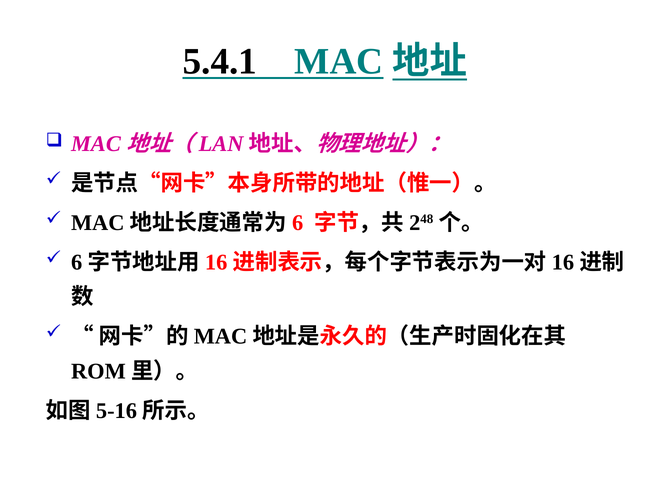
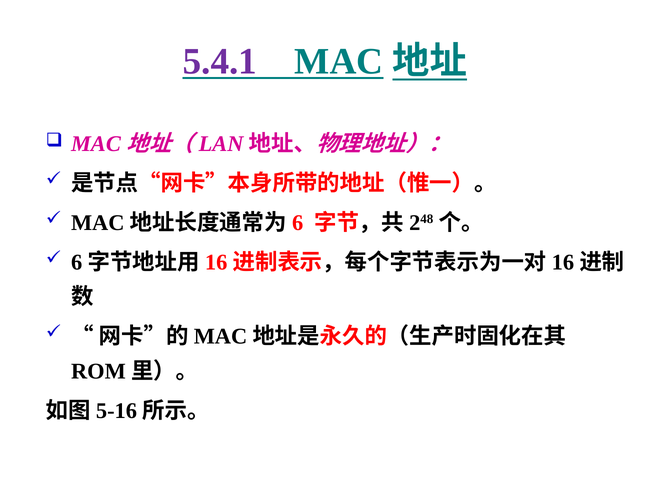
5.4.1 colour: black -> purple (220, 61)
